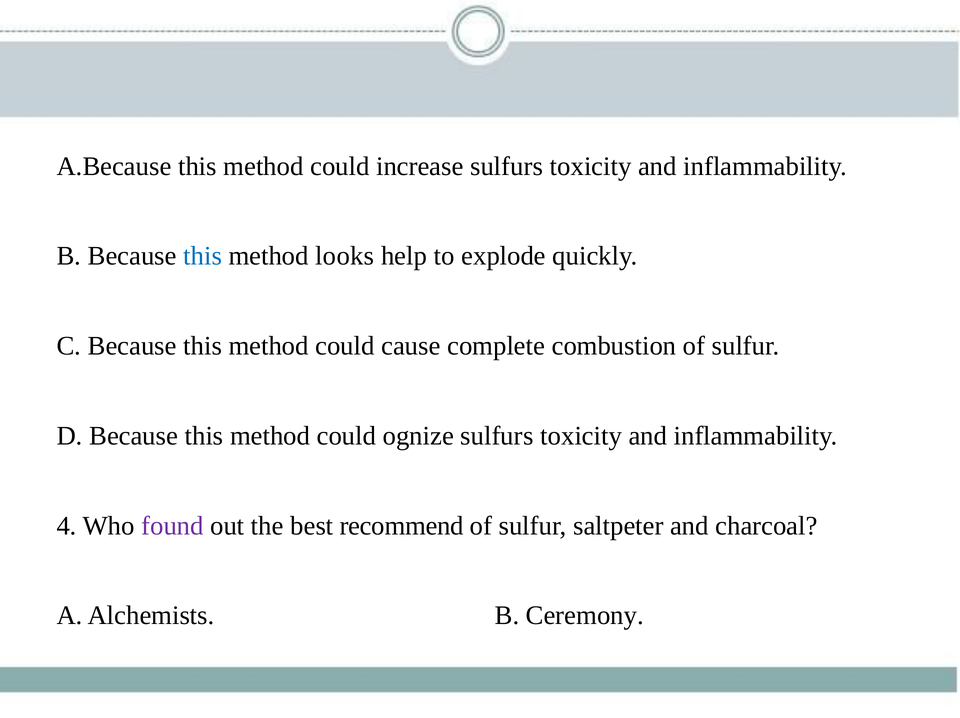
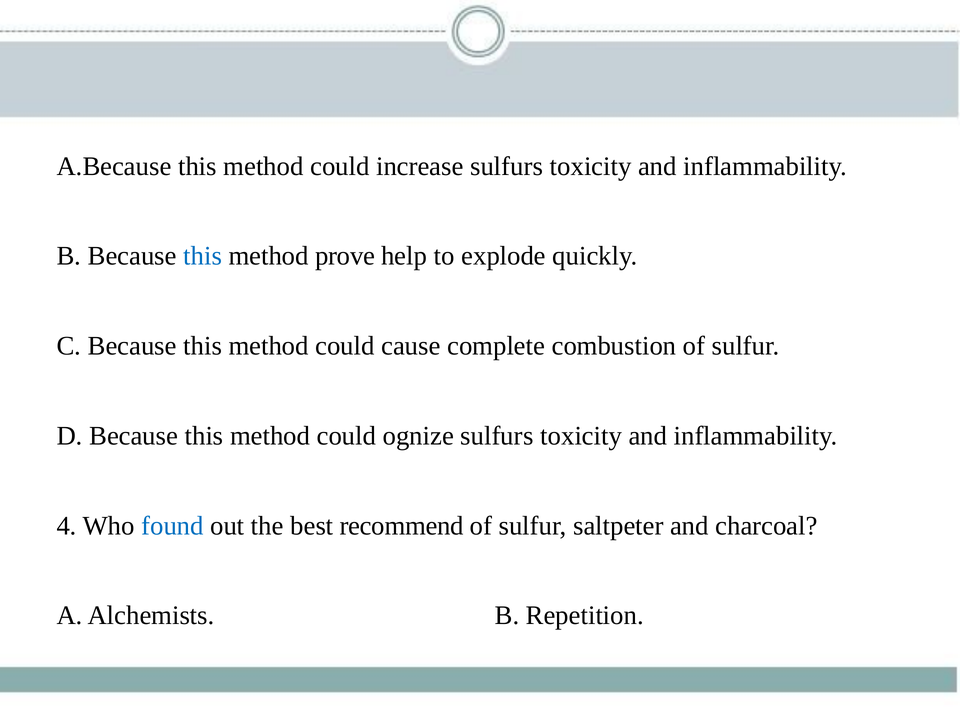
looks: looks -> prove (345, 256)
found colour: purple -> blue (173, 526)
Ceremony: Ceremony -> Repetition (585, 616)
